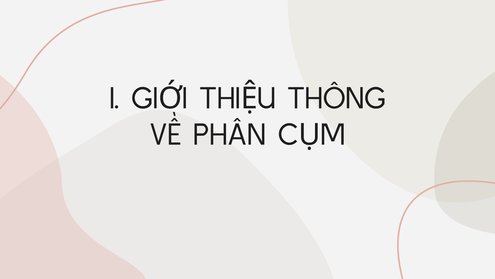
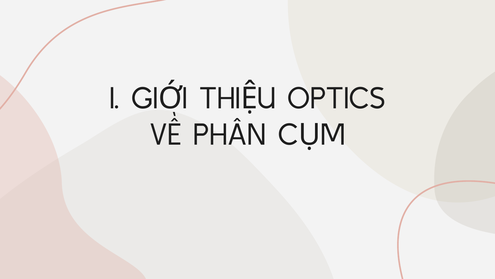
THỐNG: THỐNG -> OPTICS (336, 98)
